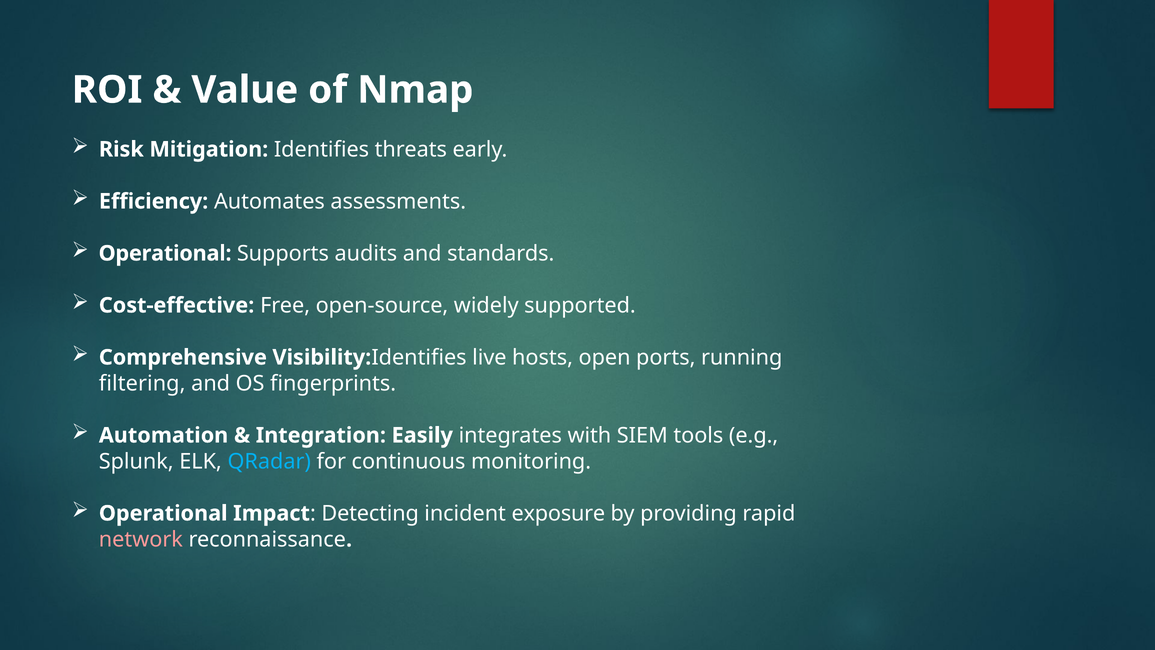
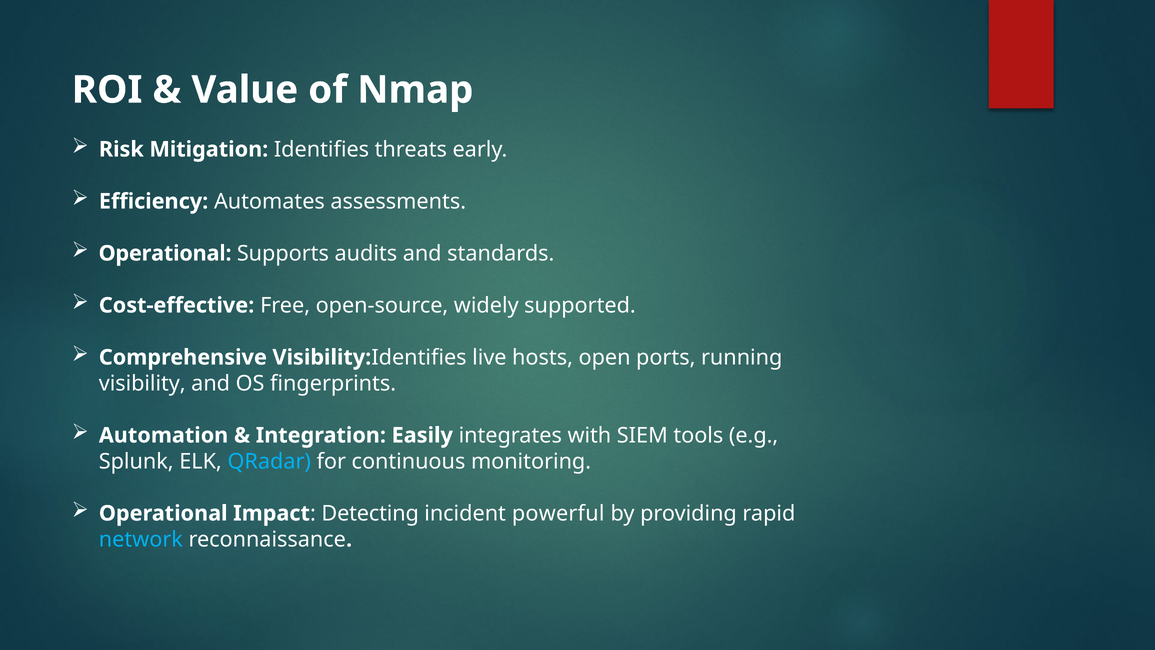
filtering: filtering -> visibility (142, 383)
exposure: exposure -> powerful (558, 513)
network colour: pink -> light blue (141, 539)
